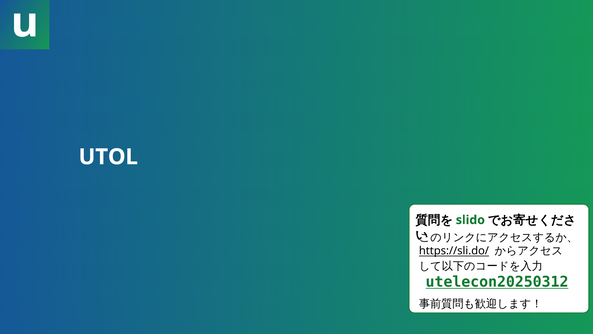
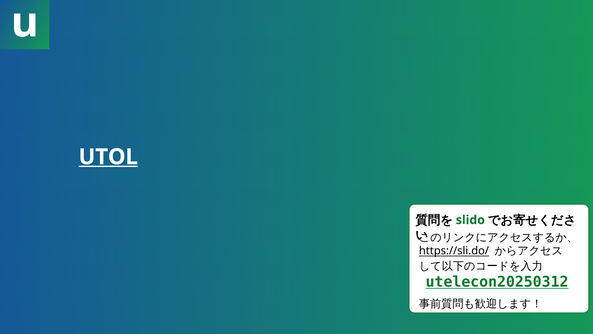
UTOL underline: none -> present (108, 157)
